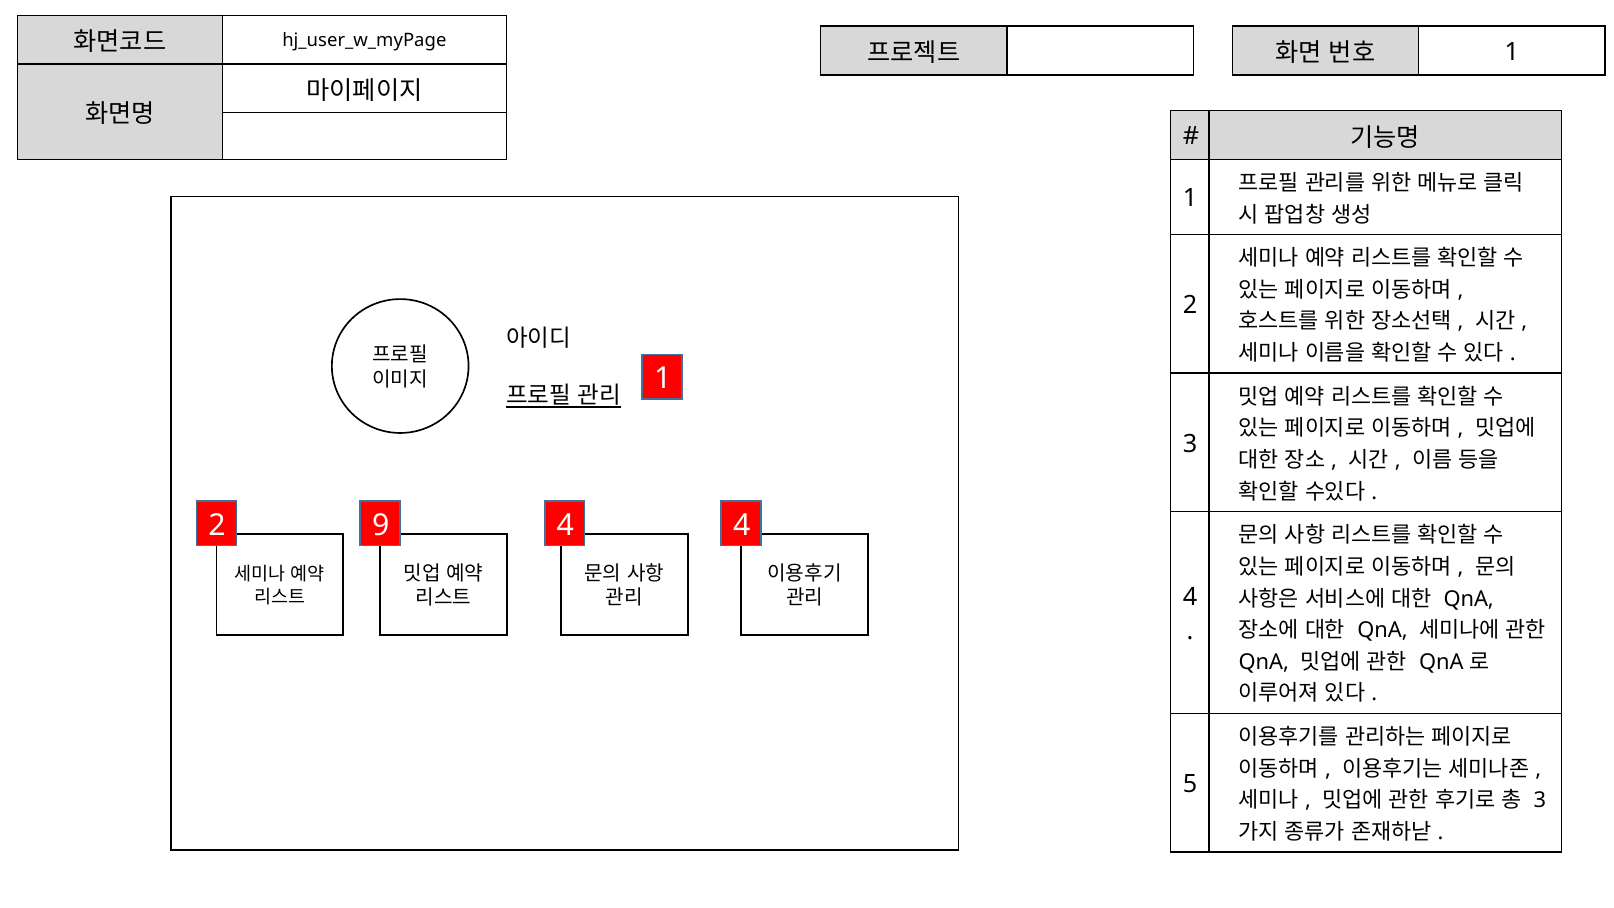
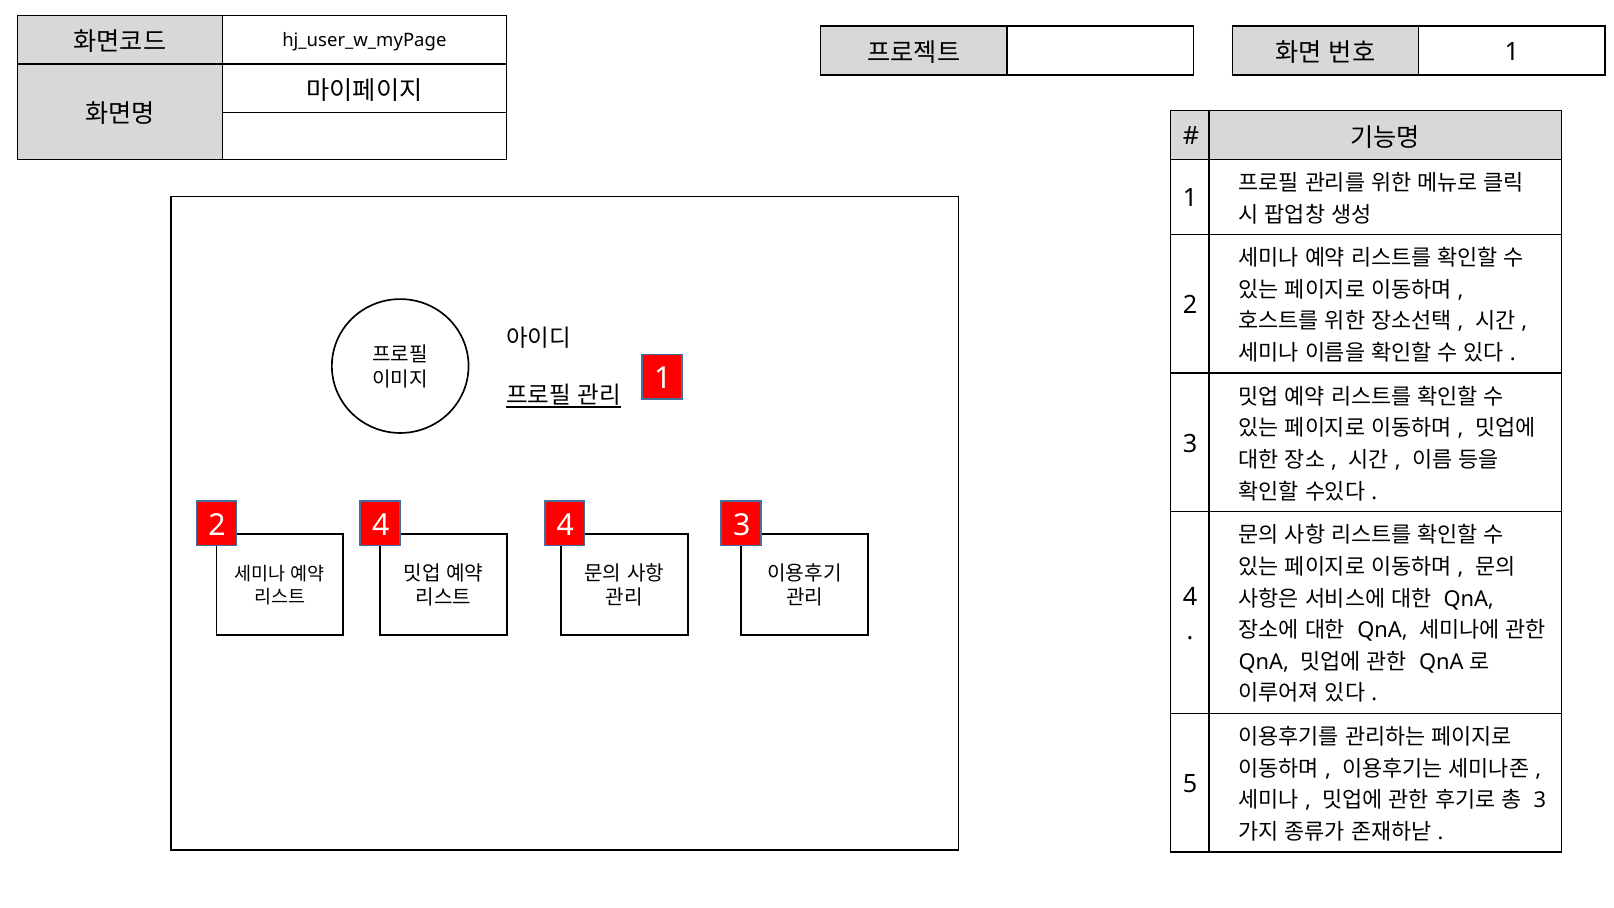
2 9: 9 -> 4 (381, 525)
4 4: 4 -> 3 (742, 525)
